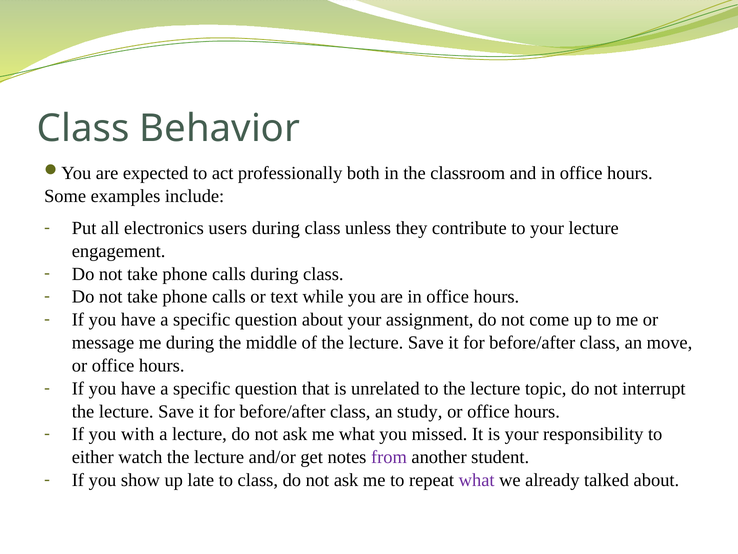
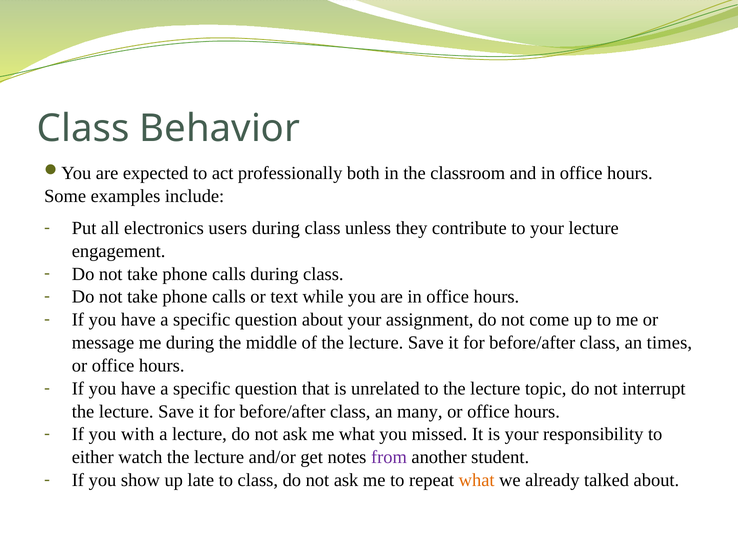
move: move -> times (669, 342)
study: study -> many (420, 411)
what colour: purple -> orange (477, 480)
